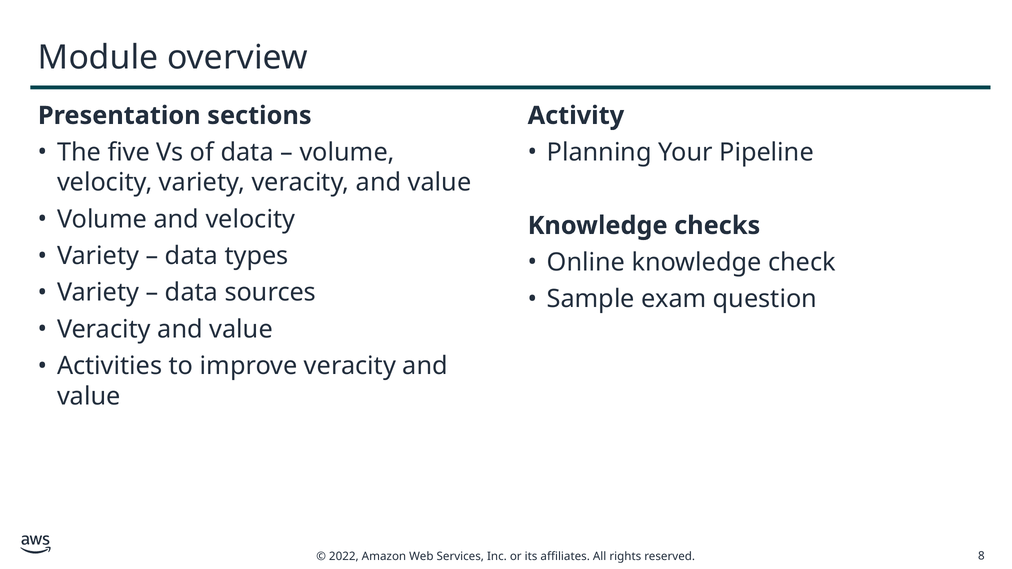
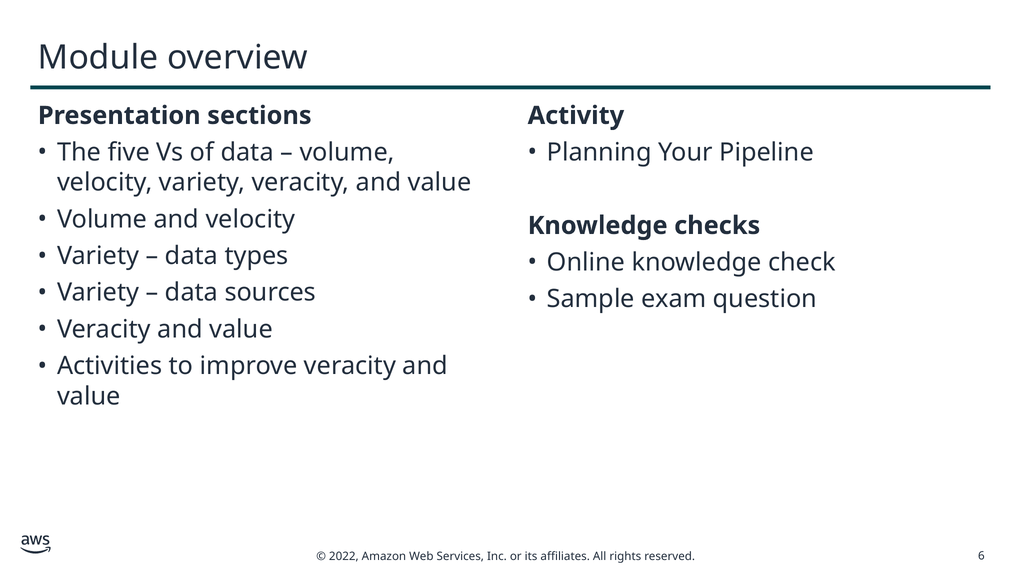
8: 8 -> 6 (981, 556)
